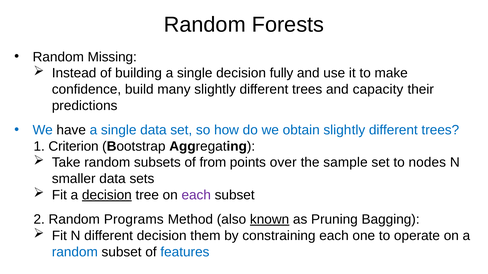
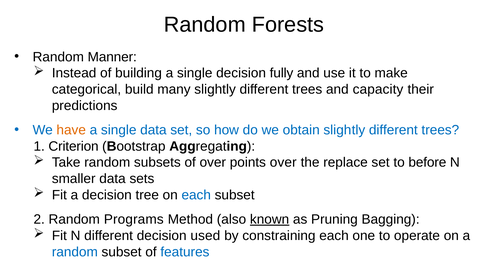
Missing: Missing -> Manner (112, 57)
confidence: confidence -> categorical (87, 90)
have colour: black -> orange (71, 130)
of from: from -> over (213, 163)
sample: sample -> replace (346, 163)
nodes: nodes -> before (427, 163)
decision underline: present -> none (107, 195)
each colour: purple -> blue (196, 195)
them: them -> used (205, 236)
